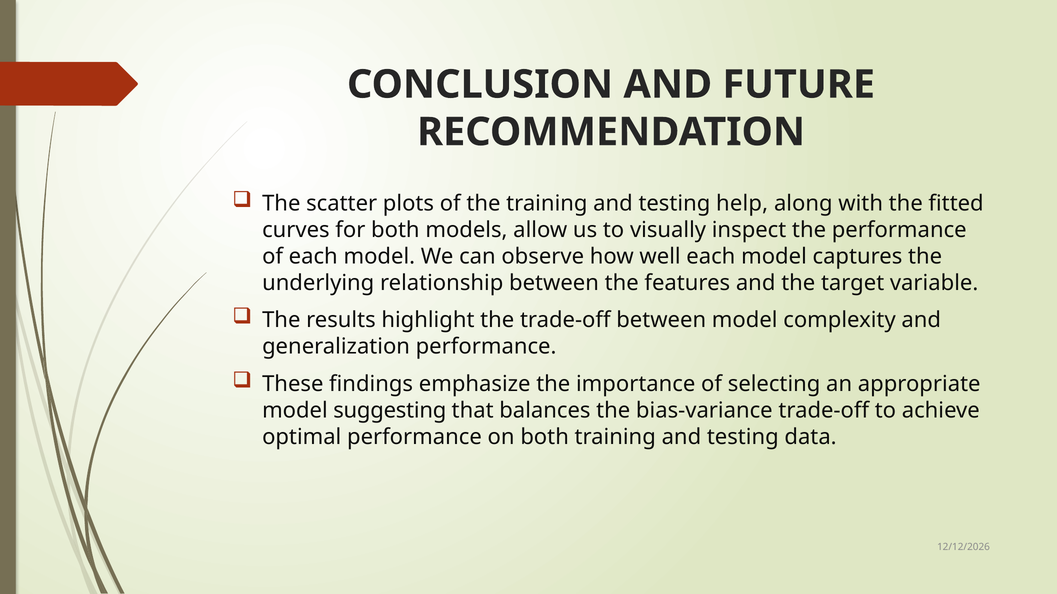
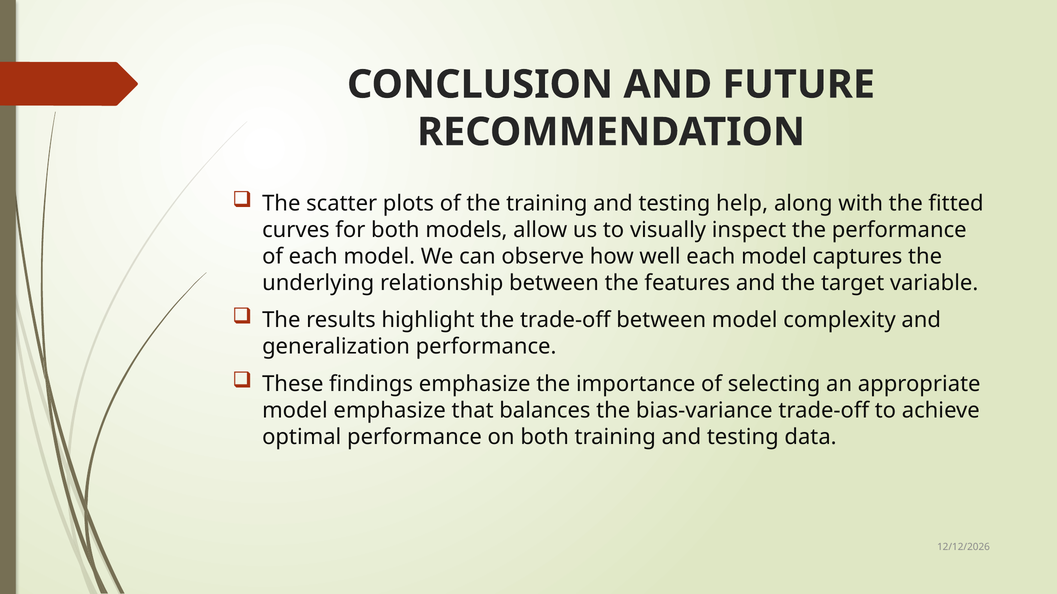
model suggesting: suggesting -> emphasize (390, 411)
